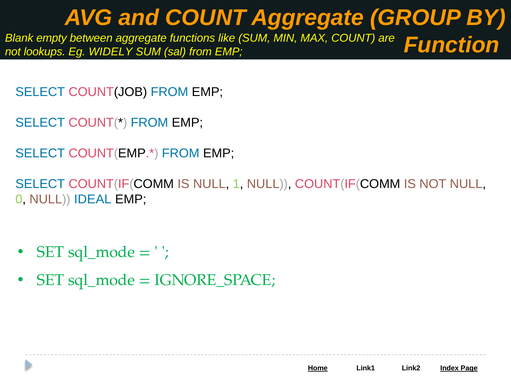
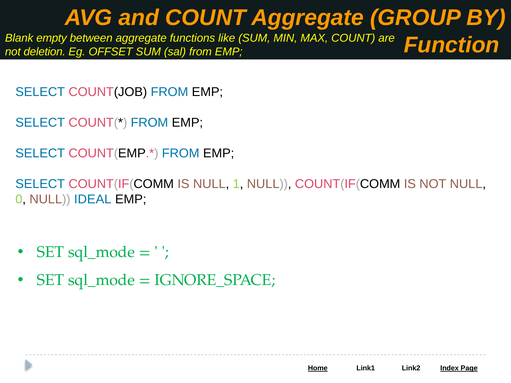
lookups: lookups -> deletion (45, 52)
WIDELY: WIDELY -> OFFSET (111, 52)
